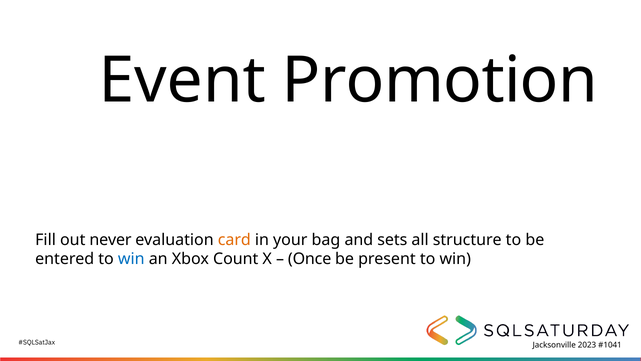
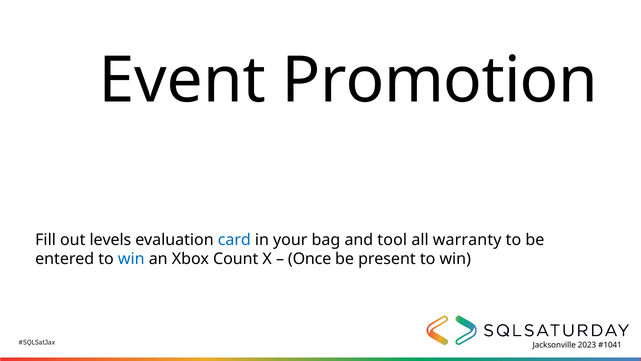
never: never -> levels (110, 240)
card colour: orange -> blue (234, 240)
sets: sets -> tool (392, 240)
structure: structure -> warranty (467, 240)
